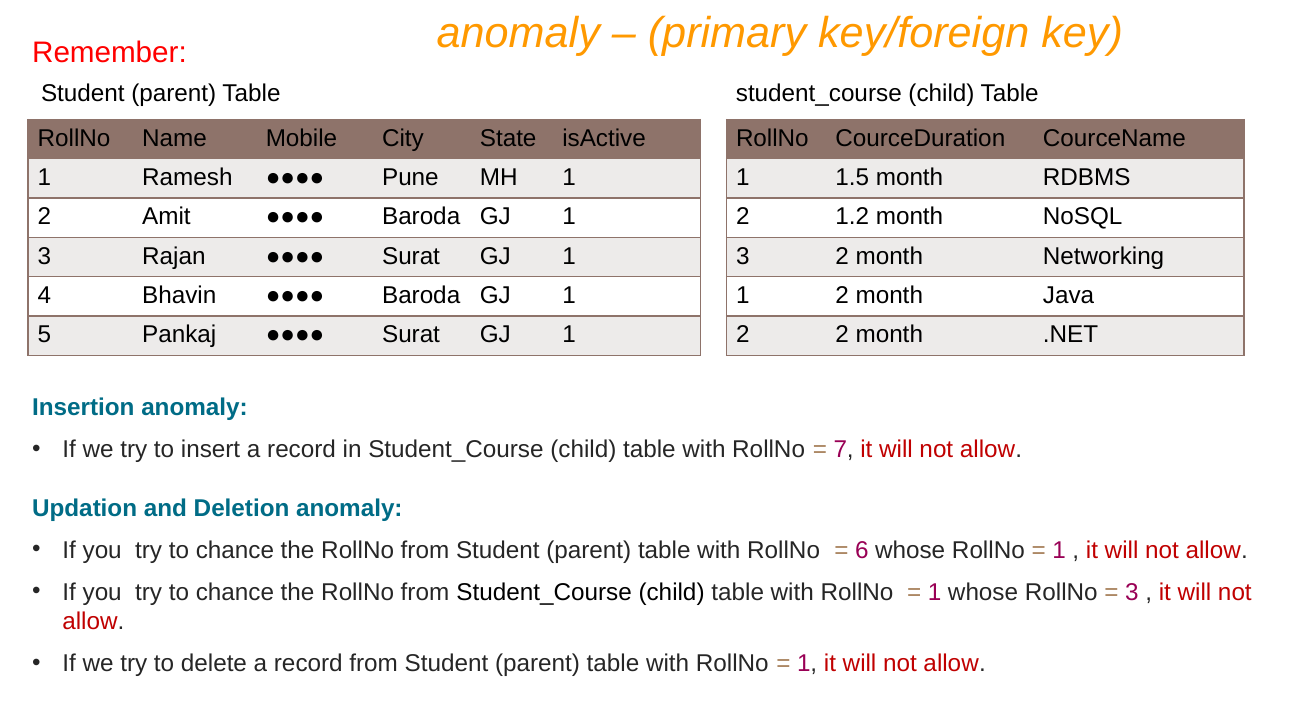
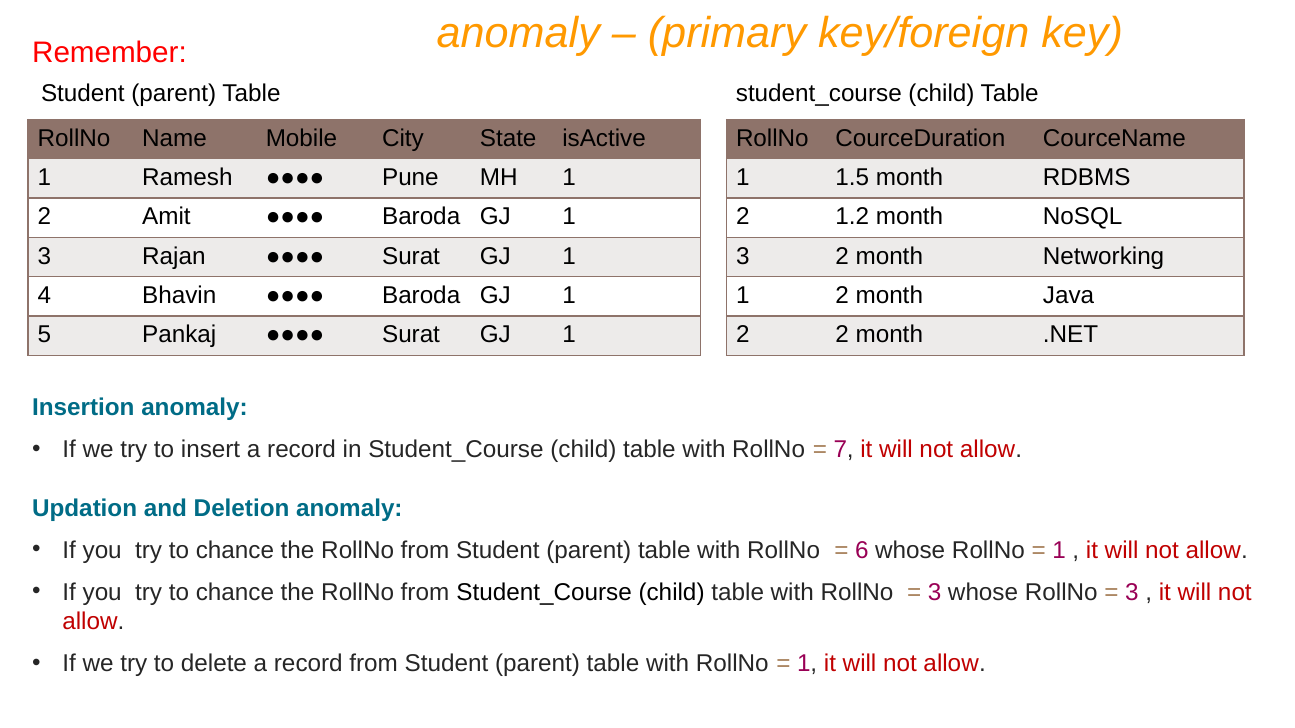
1: 1 -> 3 (935, 593)
